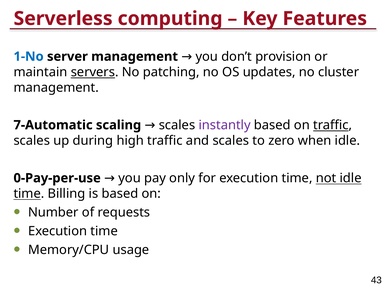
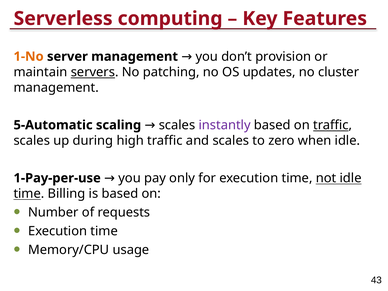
1-No colour: blue -> orange (29, 56)
7-Automatic: 7-Automatic -> 5-Automatic (53, 125)
0-Pay-per-use: 0-Pay-per-use -> 1-Pay-per-use (57, 178)
